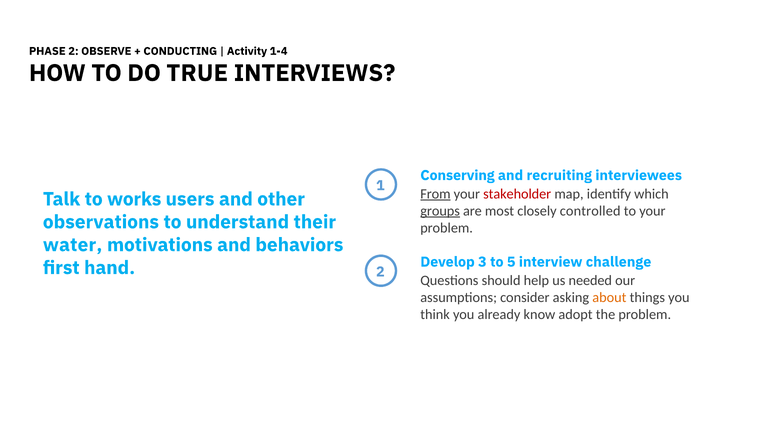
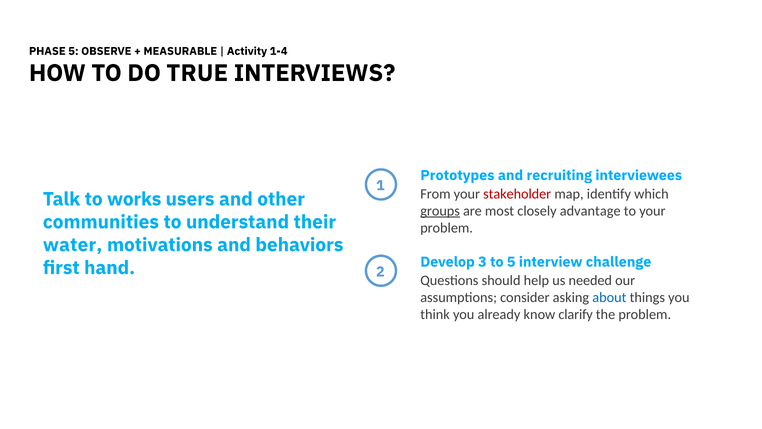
PHASE 2: 2 -> 5 (73, 51)
CONDUCTING: CONDUCTING -> MEASURABLE (180, 51)
Conserving: Conserving -> Prototypes (457, 175)
From underline: present -> none (435, 194)
controlled: controlled -> advantage (590, 211)
observations: observations -> communities (101, 222)
about colour: orange -> blue (609, 297)
adopt: adopt -> clarify (576, 314)
